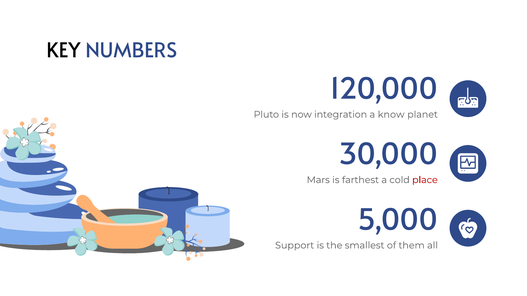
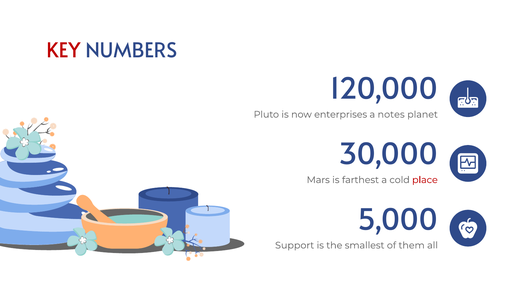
KEY colour: black -> red (63, 51)
integration: integration -> enterprises (341, 115)
know: know -> notes (391, 115)
